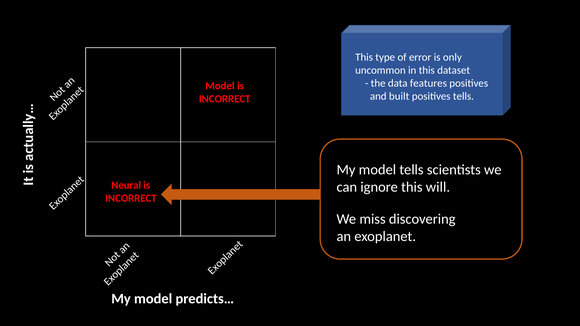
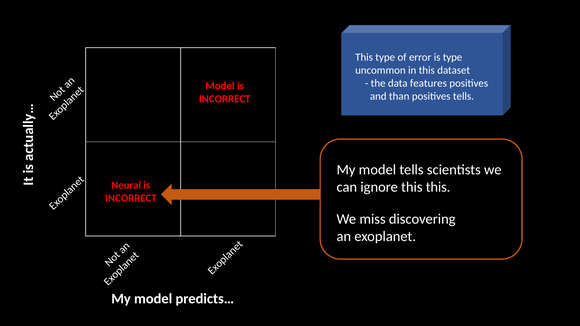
is only: only -> type (453, 57)
built: built -> than (399, 96)
this will: will -> this (438, 187)
